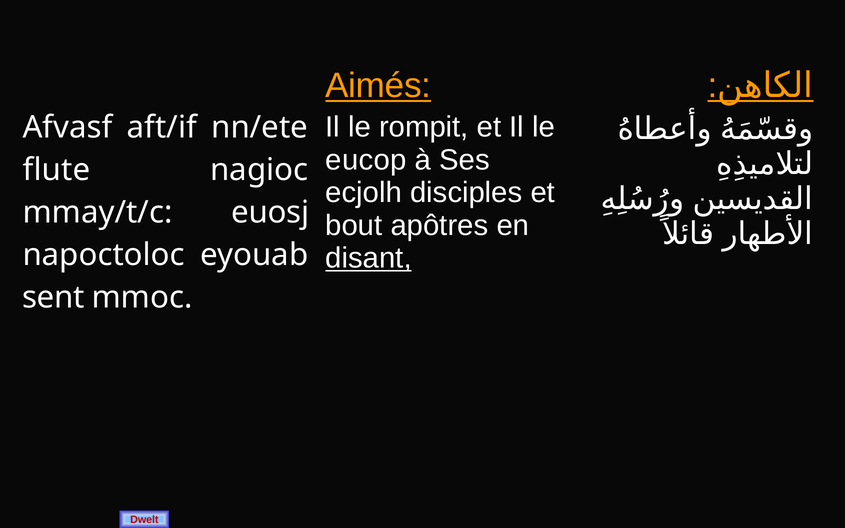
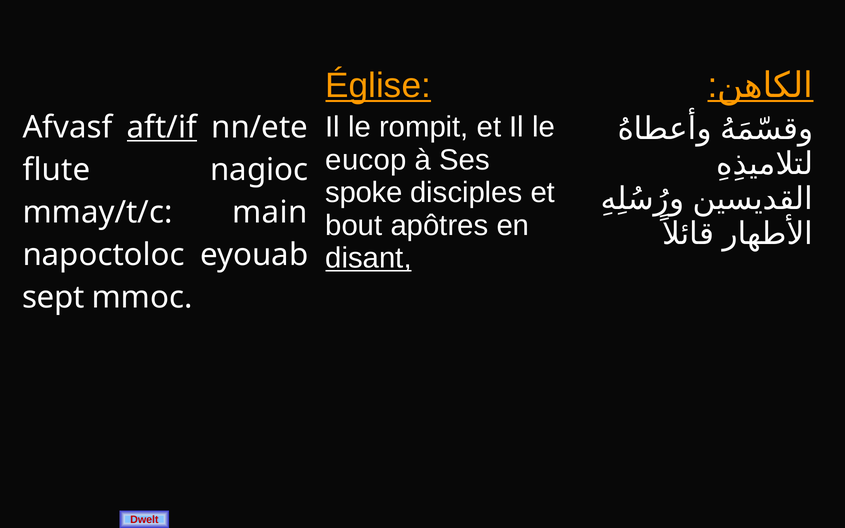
Aimés: Aimés -> Église (378, 85)
aft/if underline: none -> present (162, 127)
ecjolh: ecjolh -> spoke (364, 193)
euosj: euosj -> main (270, 212)
sent: sent -> sept (53, 298)
